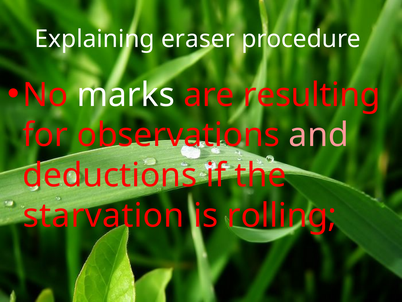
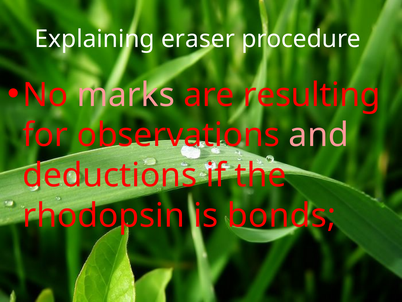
marks colour: white -> pink (126, 95)
starvation: starvation -> rhodopsin (104, 215)
rolling: rolling -> bonds (282, 215)
